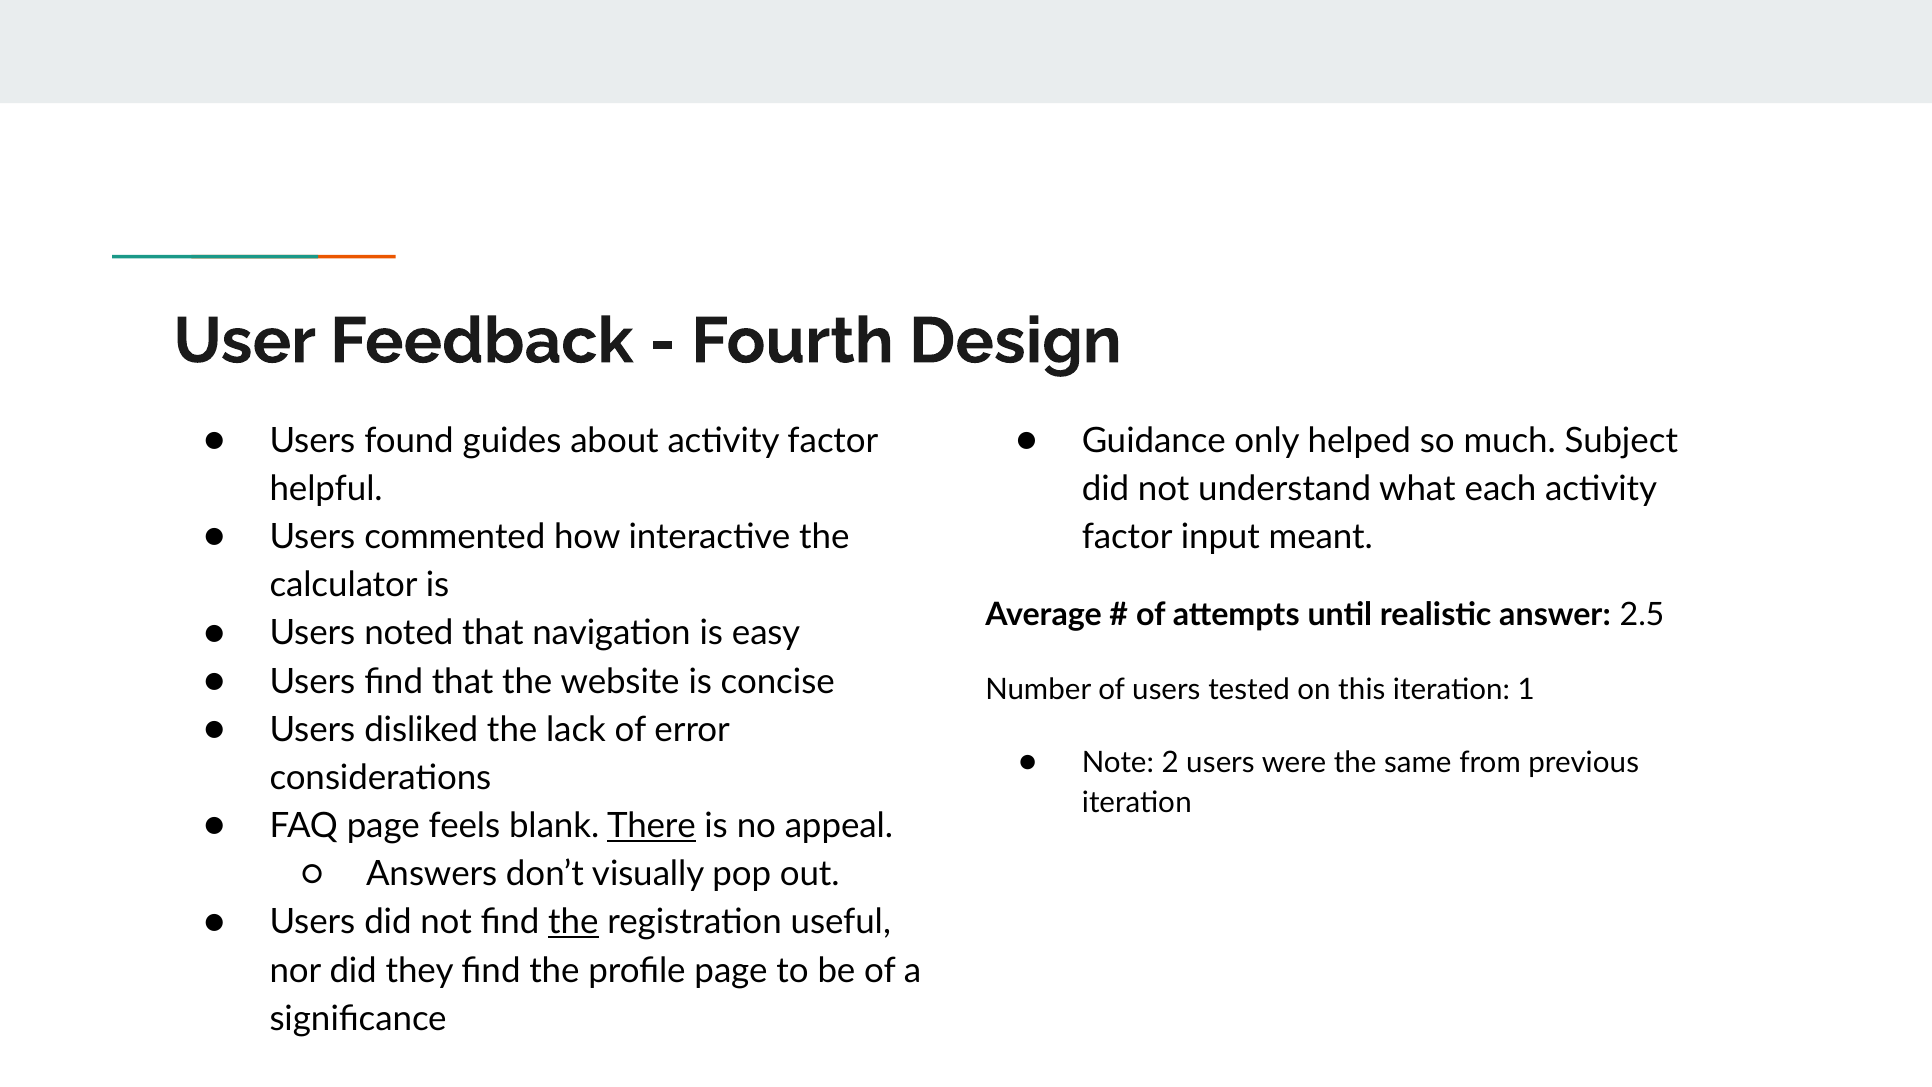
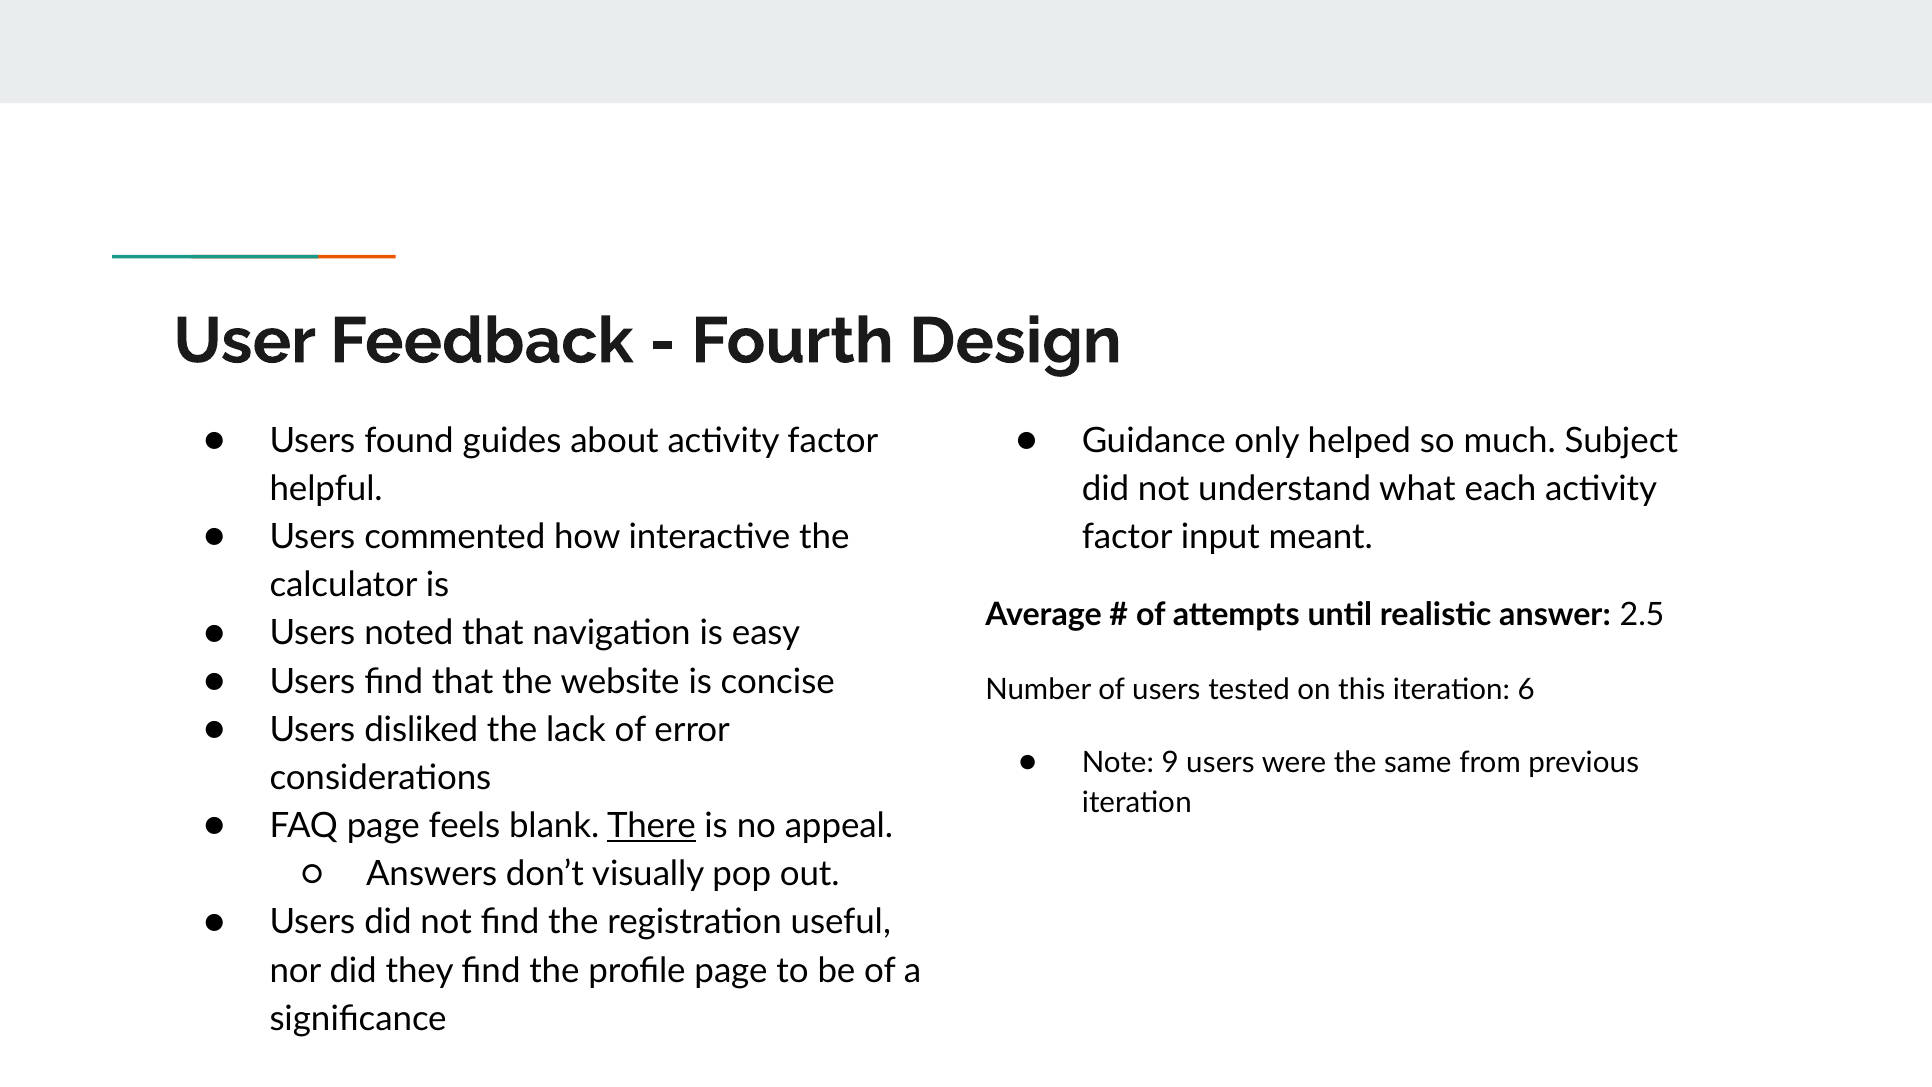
1: 1 -> 6 (1526, 689)
2: 2 -> 9 (1170, 762)
the underline: present -> none (573, 922)
